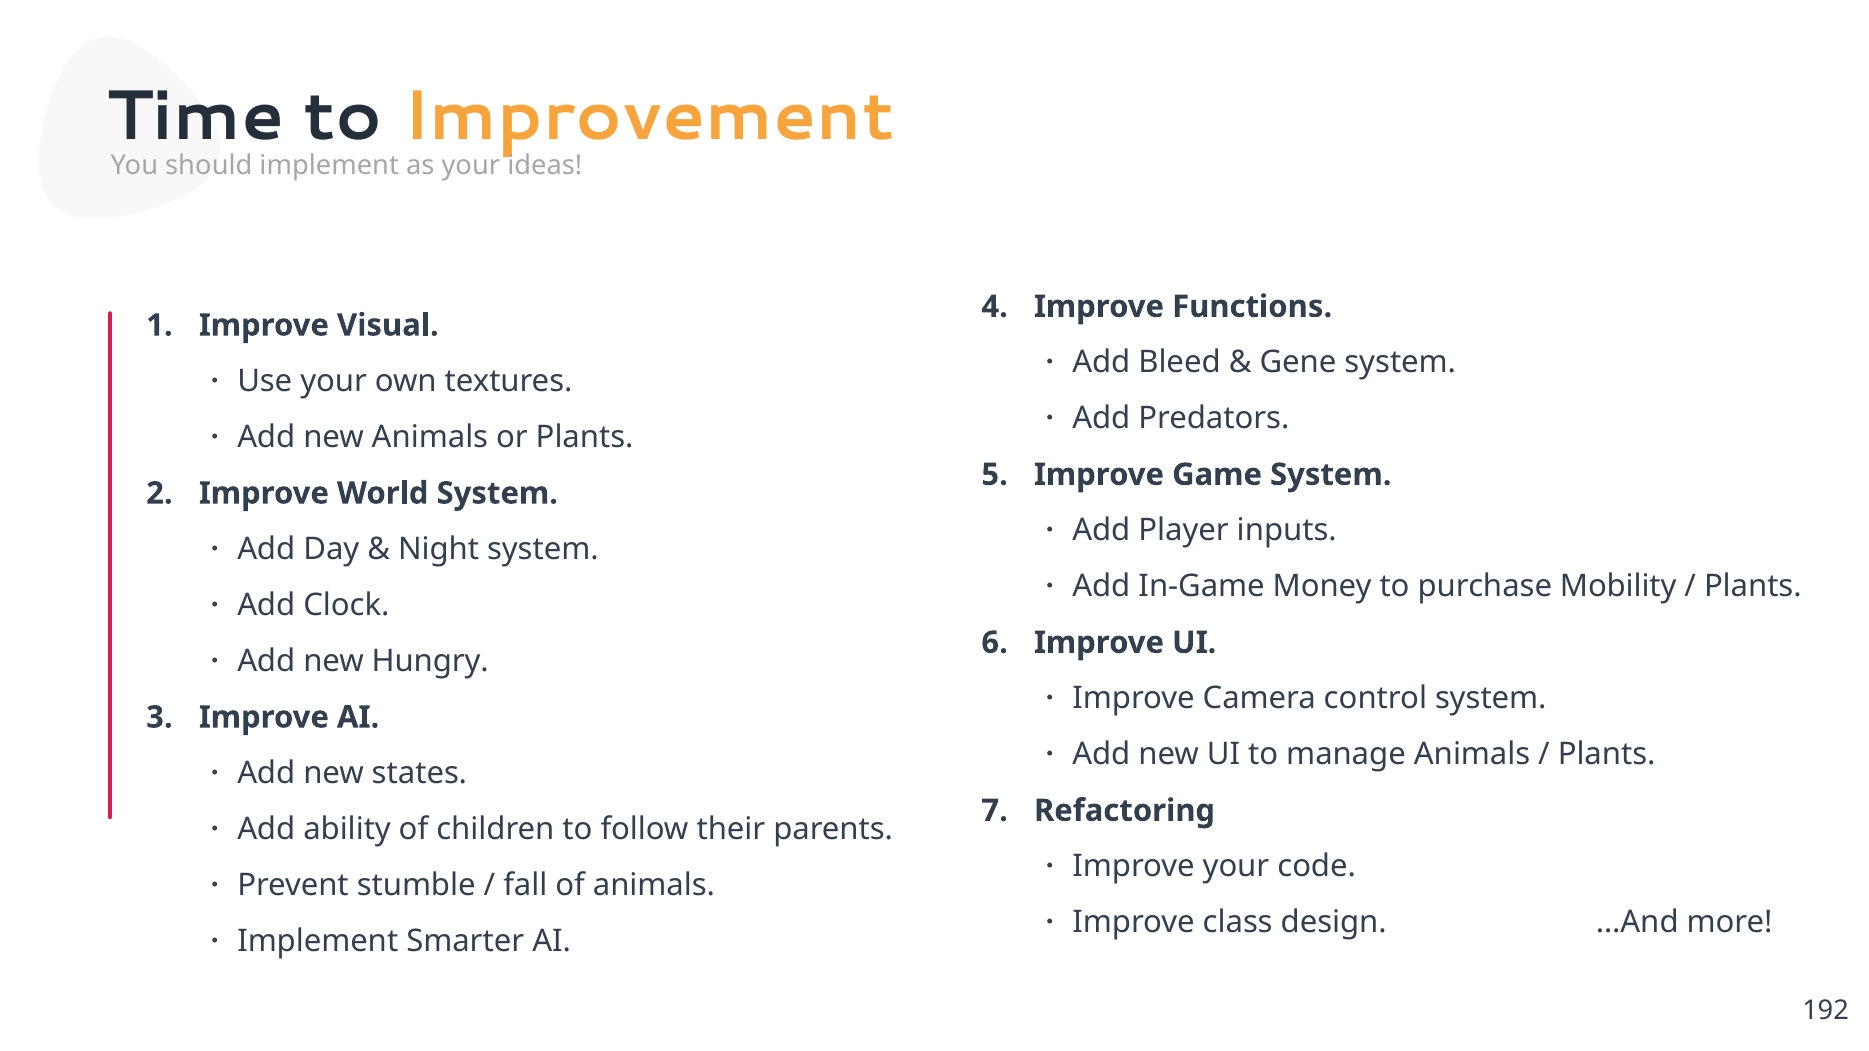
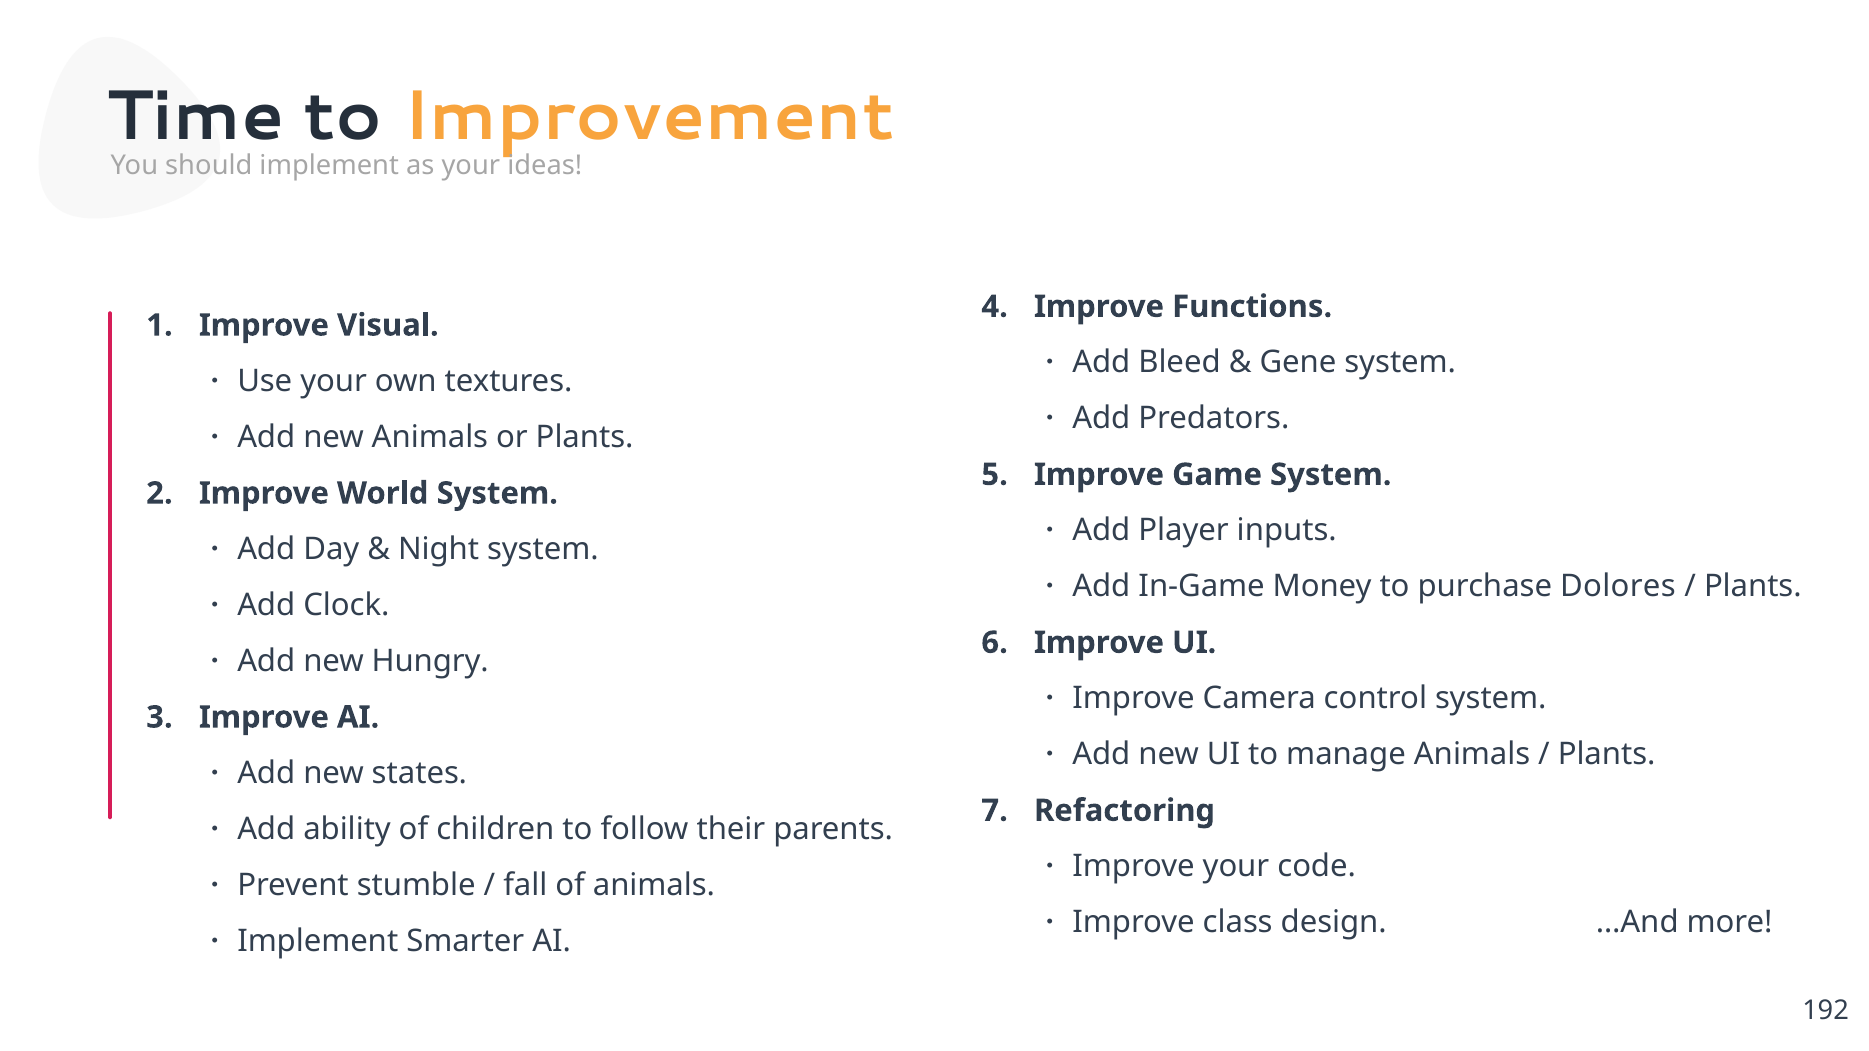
Mobility: Mobility -> Dolores (1618, 587)
